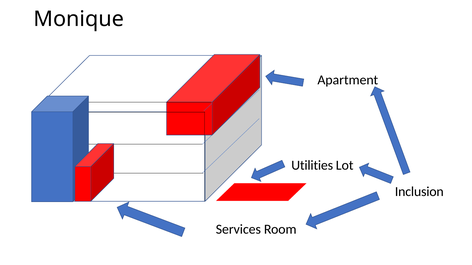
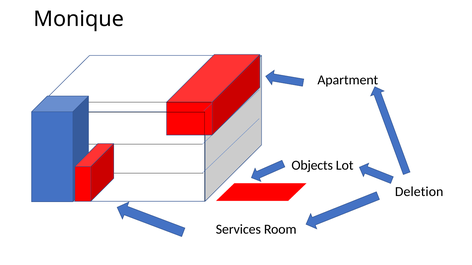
Utilities: Utilities -> Objects (312, 166)
Inclusion: Inclusion -> Deletion (419, 192)
